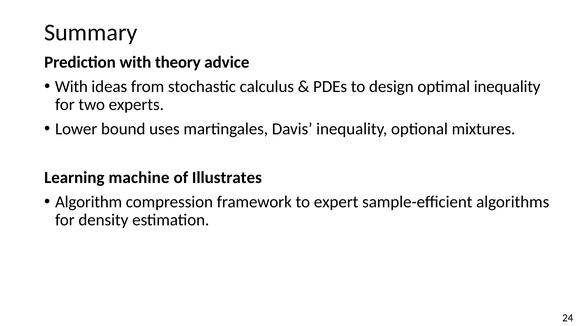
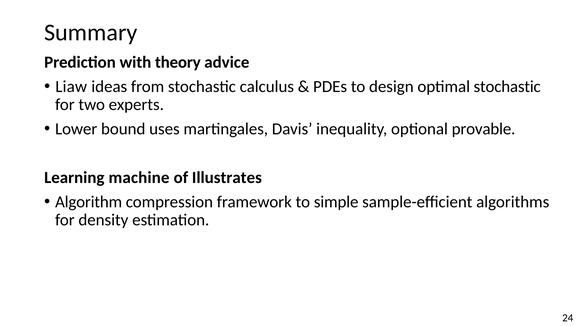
With: With -> Liaw (71, 87)
optimal inequality: inequality -> stochastic (507, 87)
mixtures: mixtures -> provable (484, 129)
expert: expert -> simple (336, 202)
